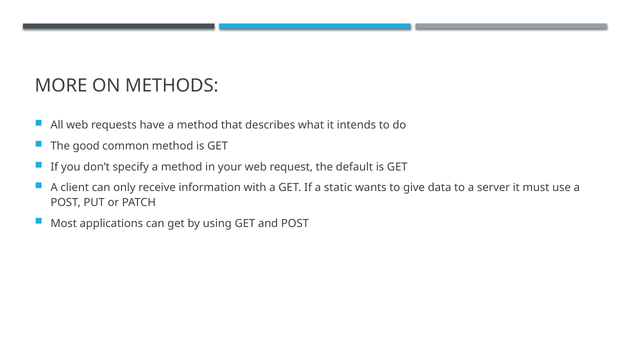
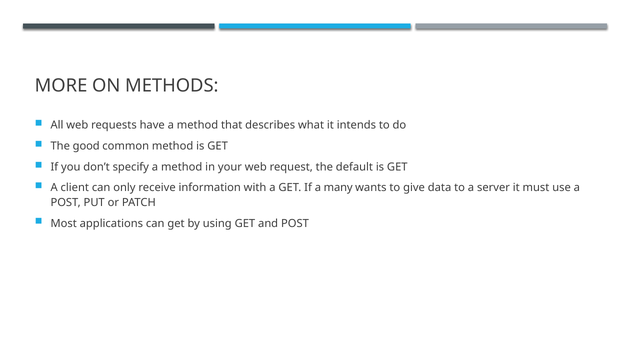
static: static -> many (338, 188)
